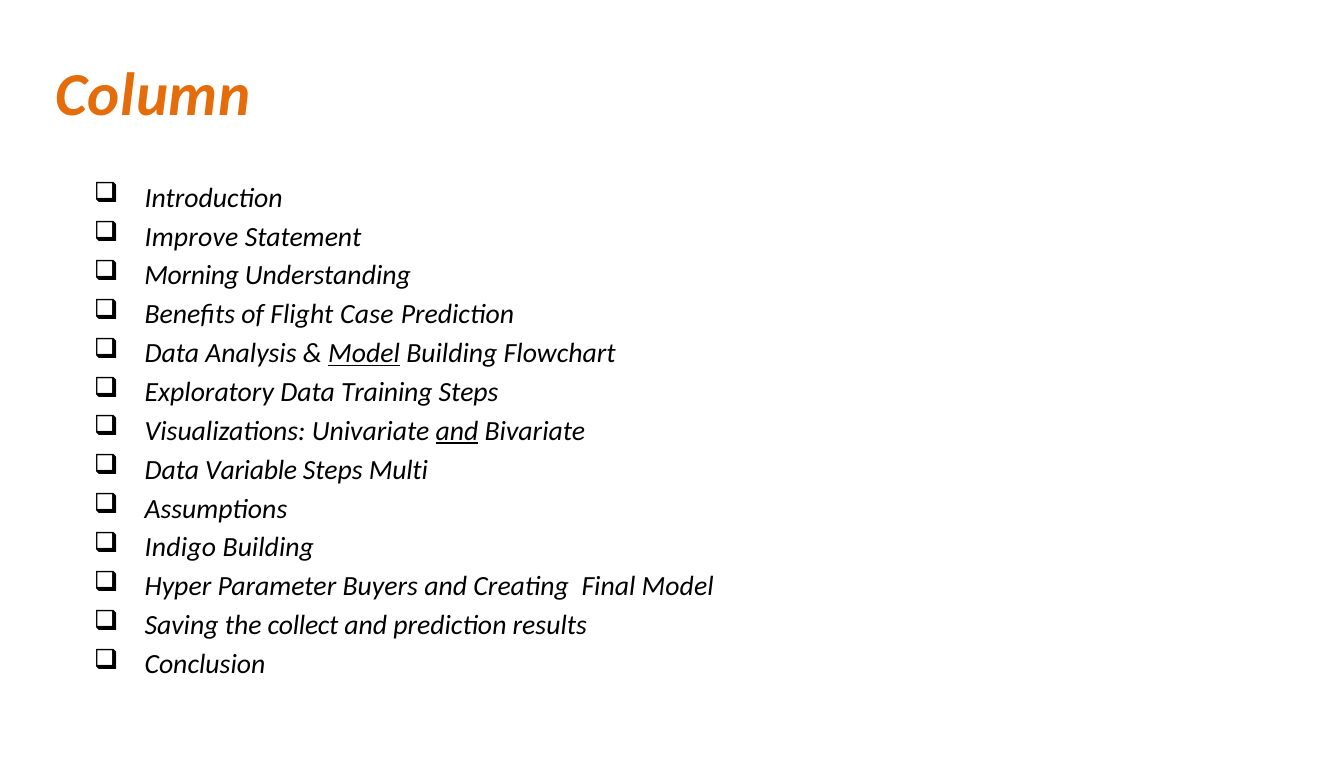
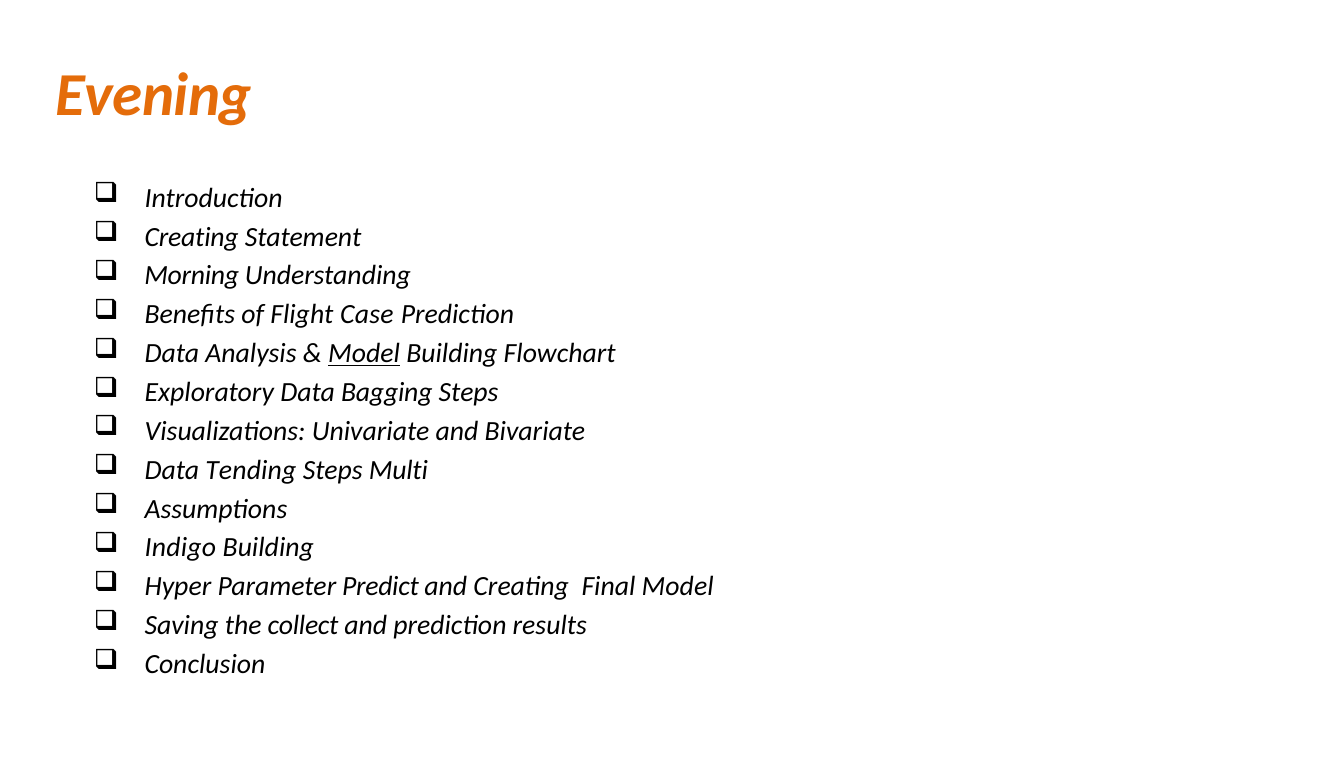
Column: Column -> Evening (154, 96)
Improve: Improve -> Creating (192, 237)
Training: Training -> Bagging (387, 392)
and underline: present -> none (457, 431)
Variable: Variable -> Tending (251, 470)
Buyers: Buyers -> Predict (380, 586)
